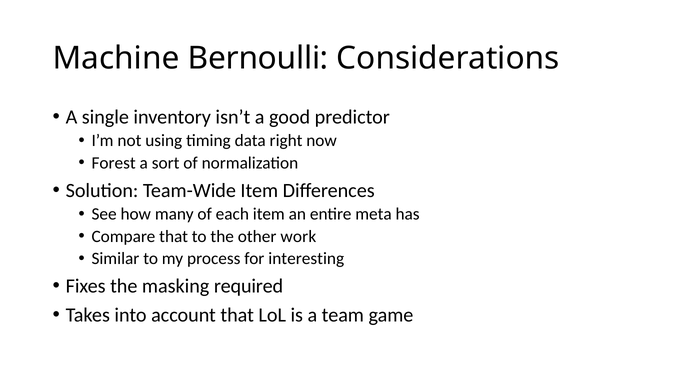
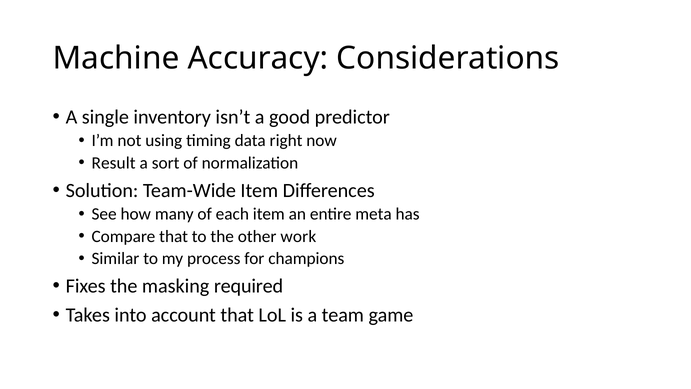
Bernoulli: Bernoulli -> Accuracy (258, 58)
Forest: Forest -> Result (114, 163)
interesting: interesting -> champions (306, 258)
